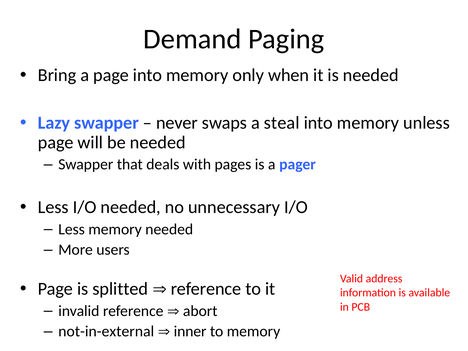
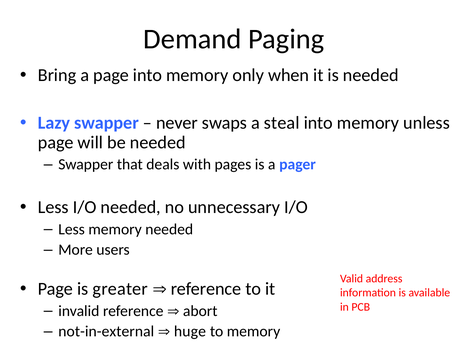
splitted: splitted -> greater (120, 289)
inner: inner -> huge (190, 331)
